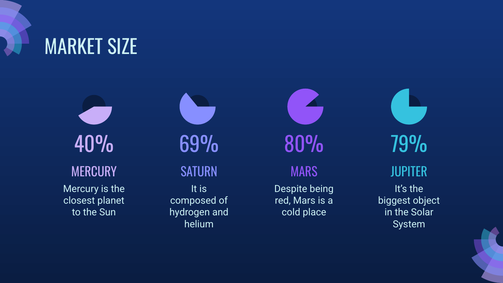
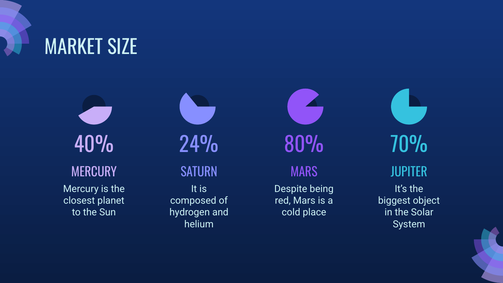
69%: 69% -> 24% (199, 145)
79%: 79% -> 70% (409, 145)
